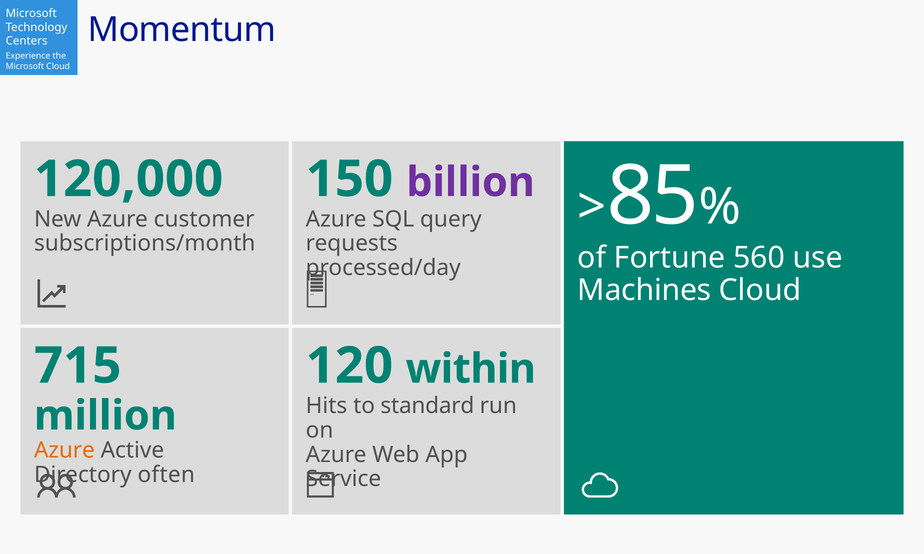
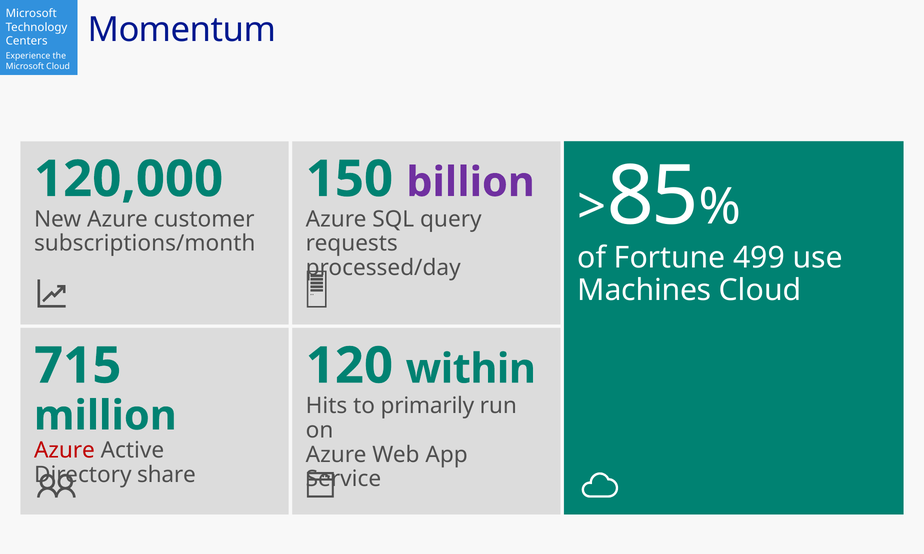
560: 560 -> 499 (759, 258)
standard: standard -> primarily (427, 406)
Azure colour: orange -> red (64, 451)
often: often -> share (166, 475)
